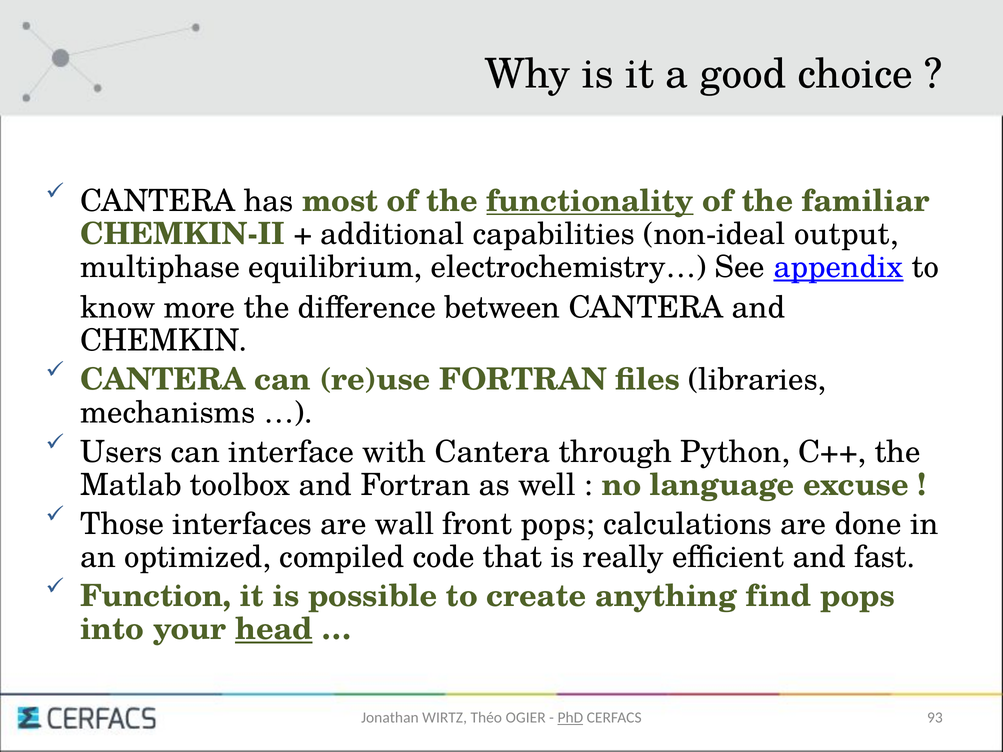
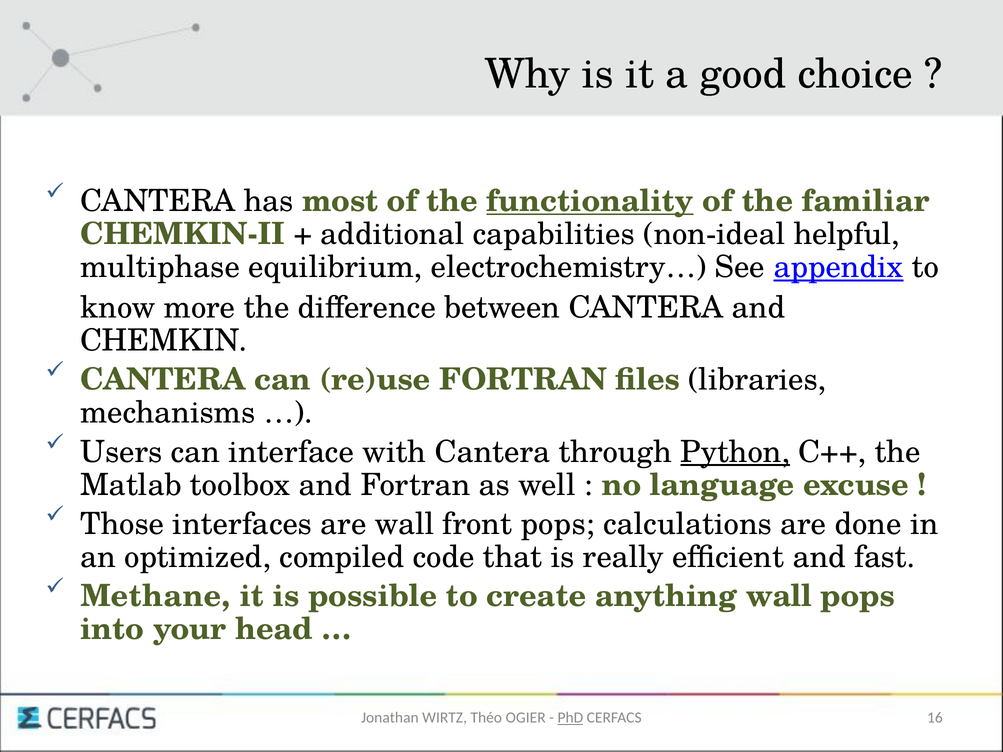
output: output -> helpful (847, 234)
Python underline: none -> present (735, 452)
Function: Function -> Methane (155, 596)
anything find: find -> wall (779, 596)
head underline: present -> none (274, 630)
93: 93 -> 16 (935, 718)
